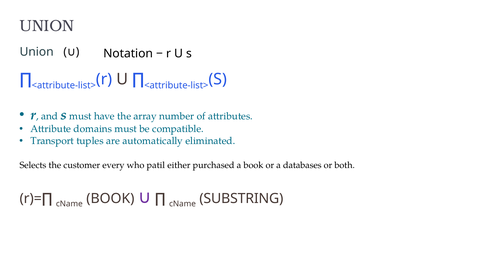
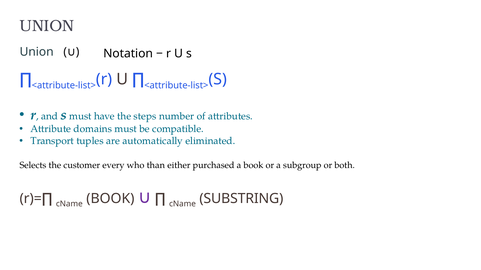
array: array -> steps (145, 116)
patil: patil -> than (156, 165)
databases: databases -> subgroup (302, 165)
